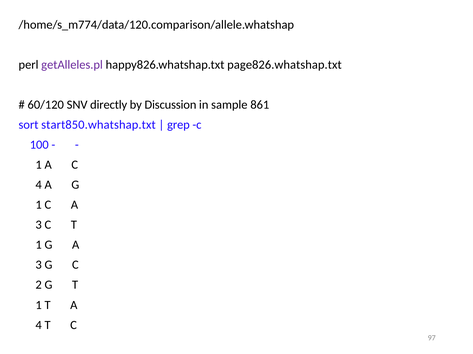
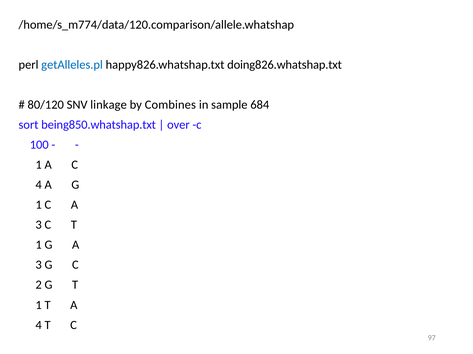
getAlleles.pl colour: purple -> blue (72, 65)
page826.whatshap.txt: page826.whatshap.txt -> doing826.whatshap.txt (285, 65)
60/120: 60/120 -> 80/120 (46, 105)
directly: directly -> linkage (109, 105)
Discussion: Discussion -> Combines (170, 105)
861: 861 -> 684 (260, 105)
start850.whatshap.txt: start850.whatshap.txt -> being850.whatshap.txt (99, 125)
grep: grep -> over (178, 125)
